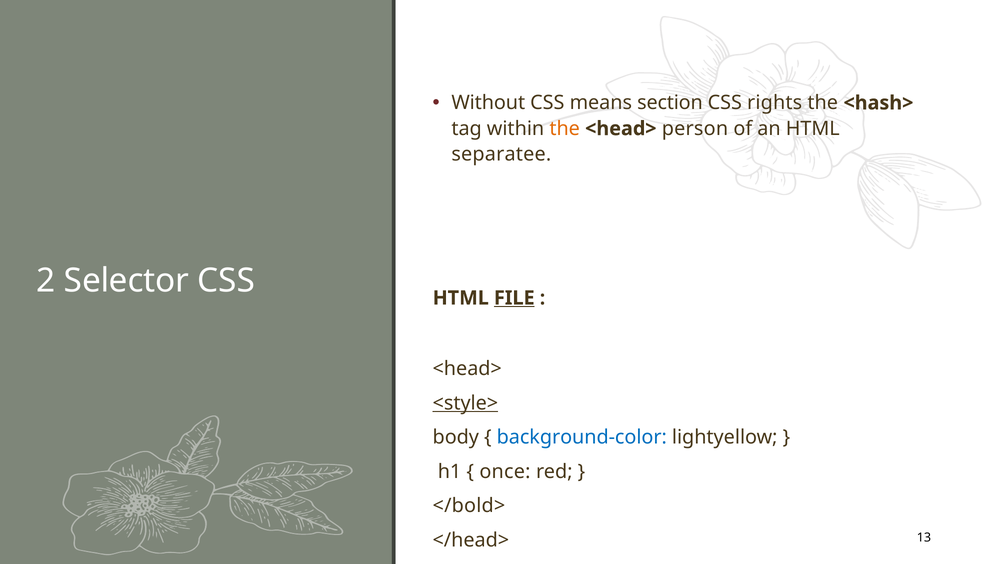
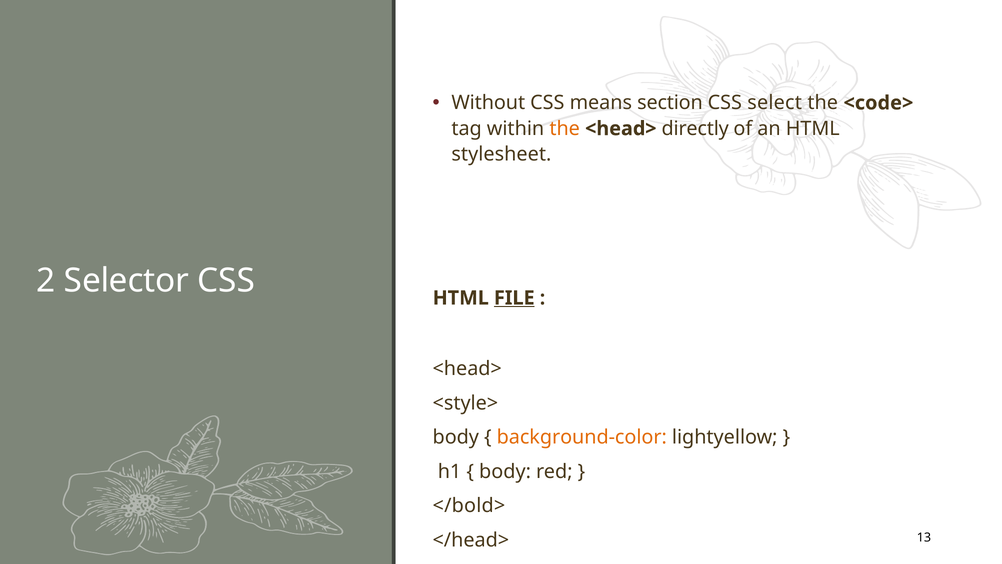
rights: rights -> select (775, 103)
<hash>: <hash> -> <code> (878, 103)
person: person -> directly (695, 129)
separatee: separatee -> stylesheet (501, 154)
<style> underline: present -> none (465, 403)
background-color colour: blue -> orange (582, 437)
once: once -> body (505, 471)
